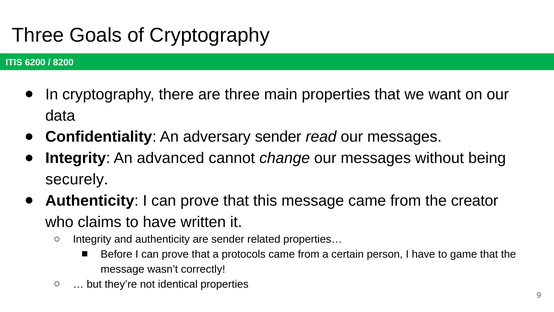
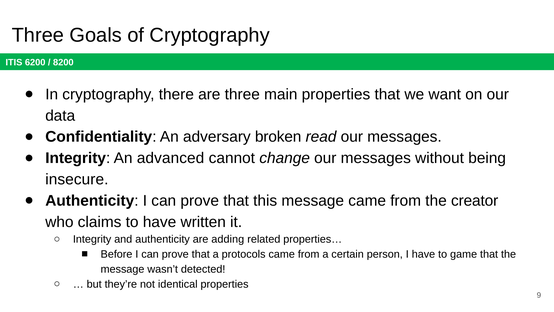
adversary sender: sender -> broken (278, 137)
securely: securely -> insecure (77, 179)
are sender: sender -> adding (228, 239)
correctly: correctly -> detected (203, 269)
